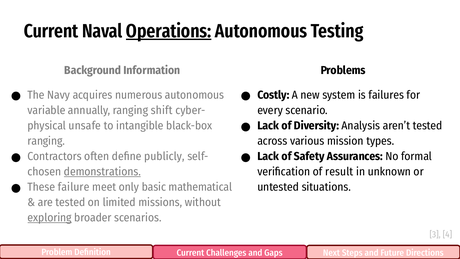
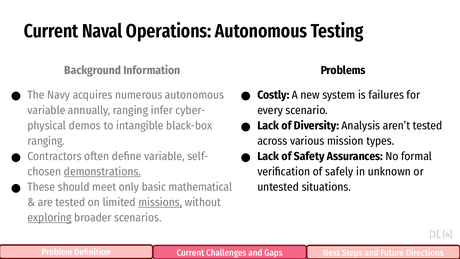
Operations underline: present -> none (169, 31)
shift: shift -> infer (162, 110)
unsafe: unsafe -> demos (85, 125)
define publicly: publicly -> variable (164, 156)
result: result -> safely (339, 171)
failure: failure -> should (74, 187)
missions underline: none -> present (160, 202)
